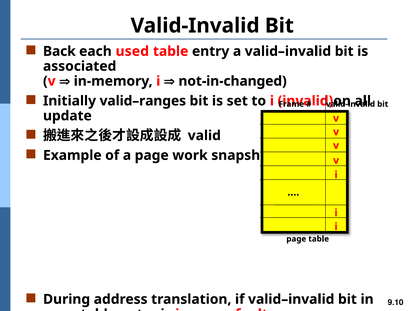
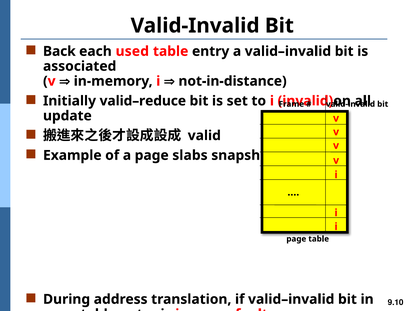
not-in-changed: not-in-changed -> not-in-distance (233, 81)
valid–ranges: valid–ranges -> valid–reduce (143, 101)
work: work -> slabs (190, 155)
